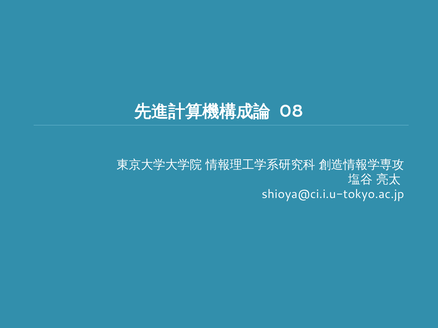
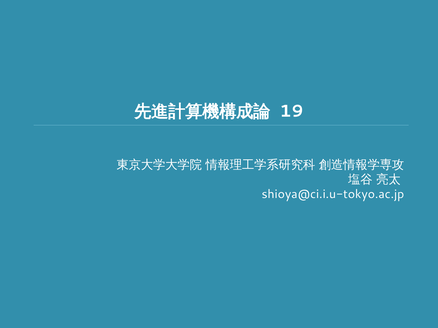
08: 08 -> 19 (292, 112)
